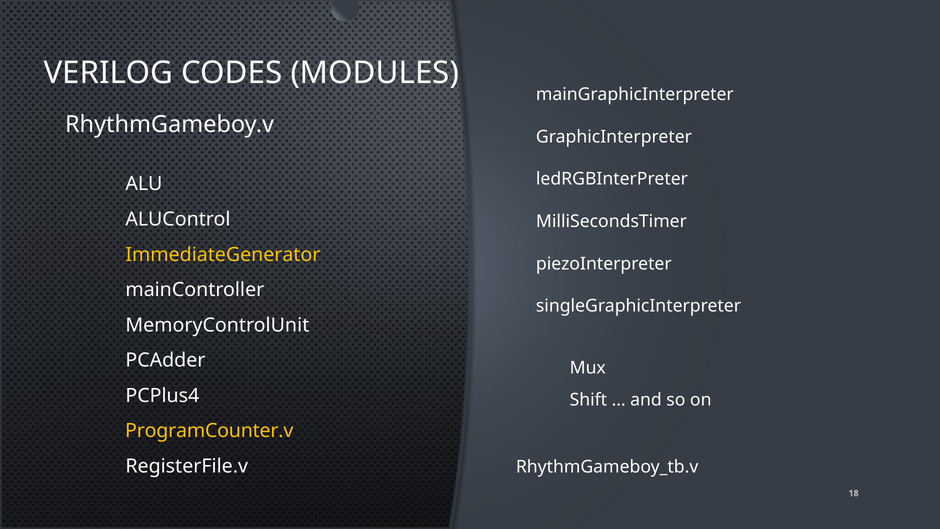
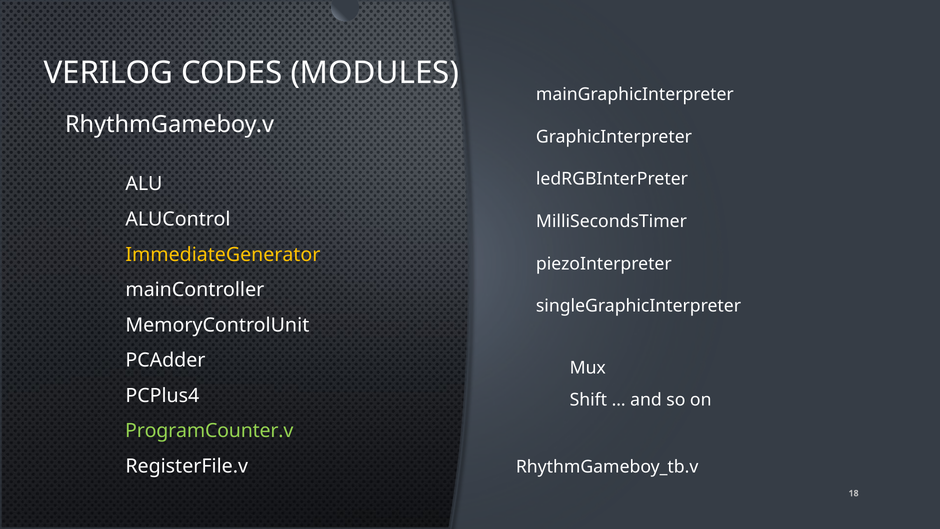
ProgramCounter.v colour: yellow -> light green (209, 431)
